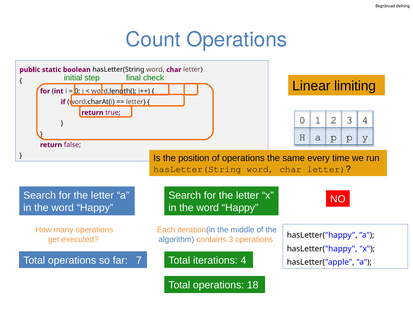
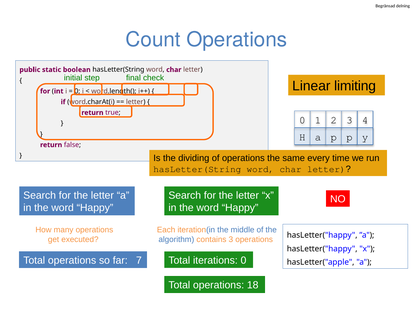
position: position -> dividing (194, 158)
iterations 4: 4 -> 0 (243, 260)
